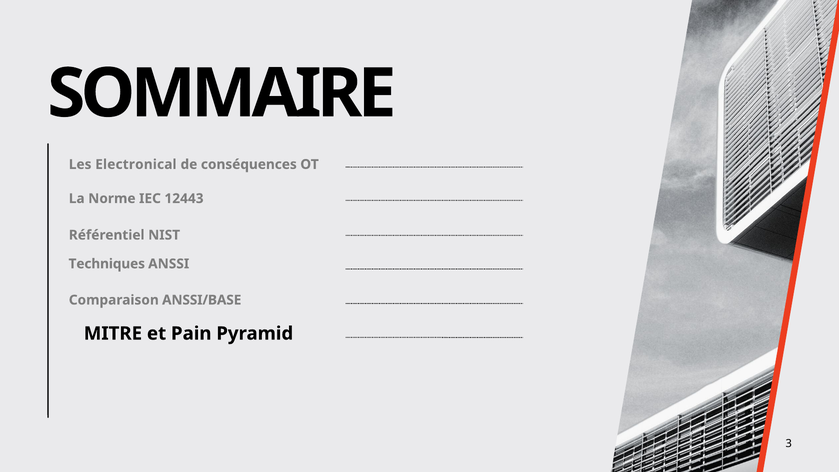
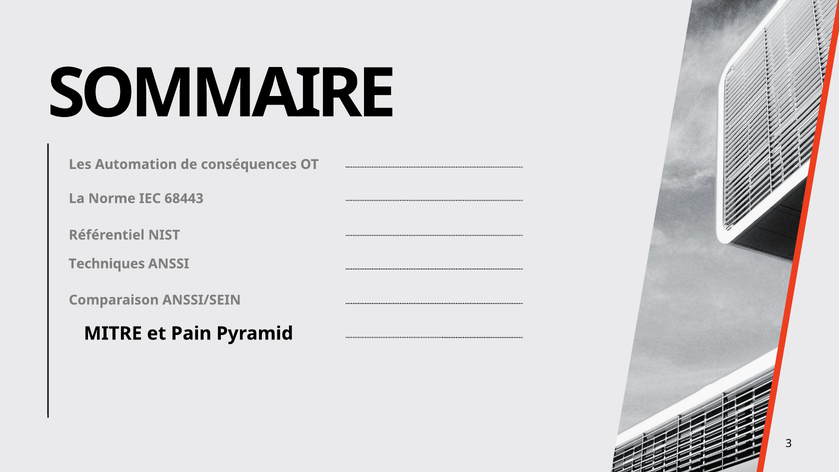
Electronical: Electronical -> Automation (136, 164)
12443: 12443 -> 68443 (184, 198)
ANSSI/BASE: ANSSI/BASE -> ANSSI/SEIN (202, 300)
